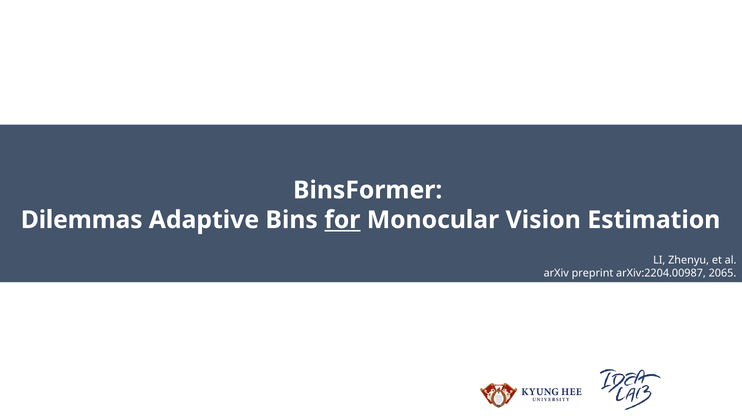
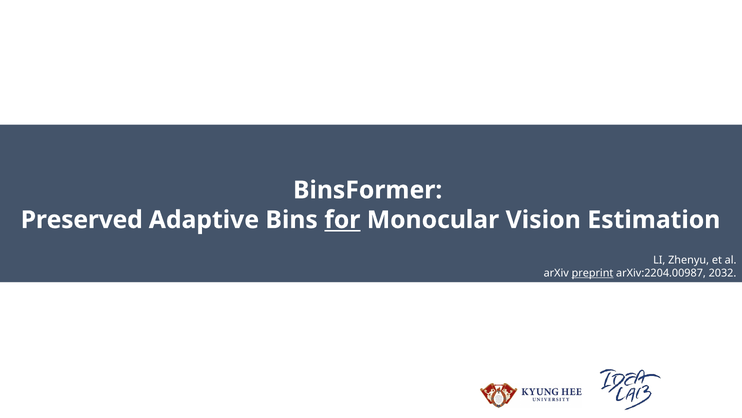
Dilemmas: Dilemmas -> Preserved (82, 220)
preprint underline: none -> present (593, 273)
2065: 2065 -> 2032 (722, 273)
